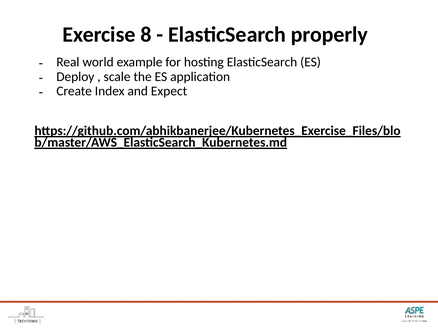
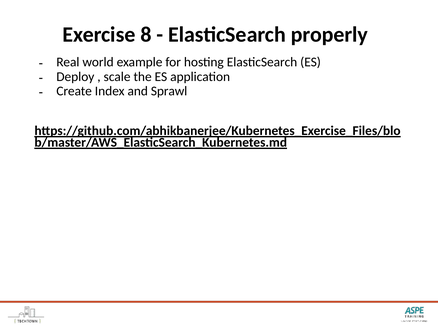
Expect: Expect -> Sprawl (169, 91)
